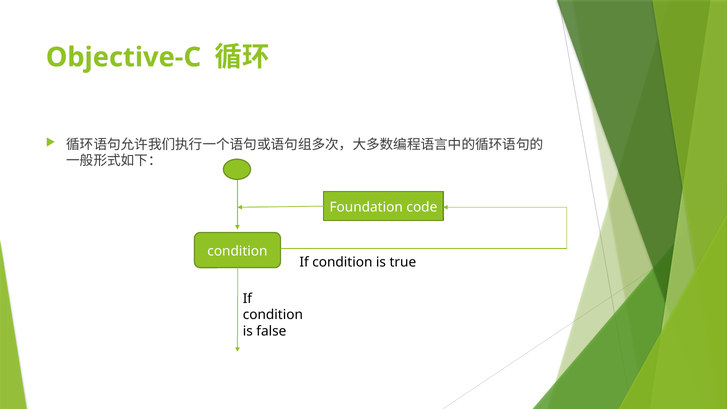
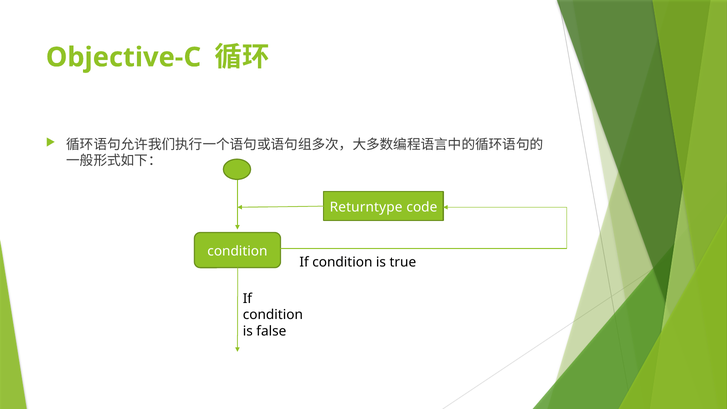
Foundation: Foundation -> Returntype (366, 207)
